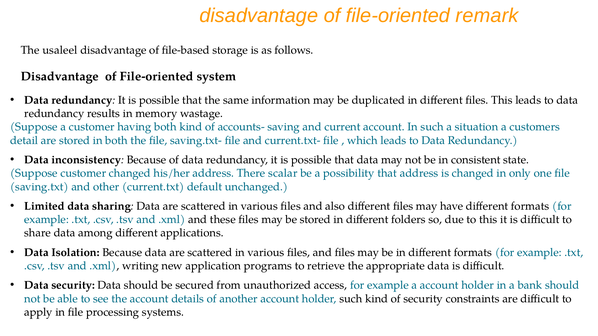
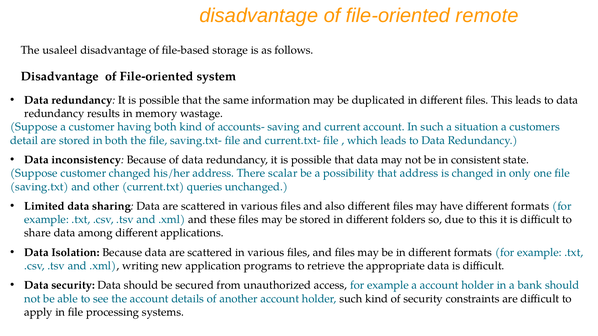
remark: remark -> remote (487, 16)
default: default -> queries (205, 187)
